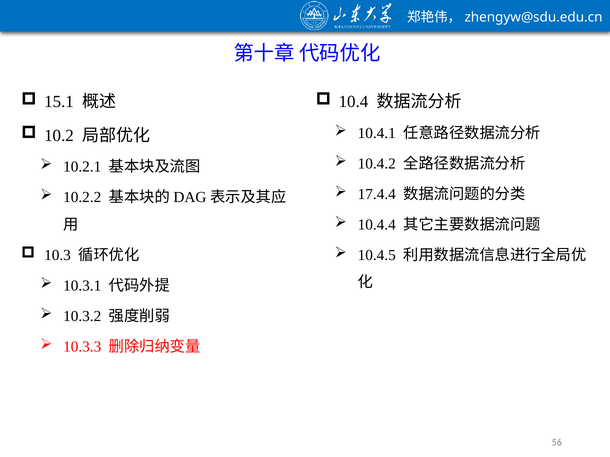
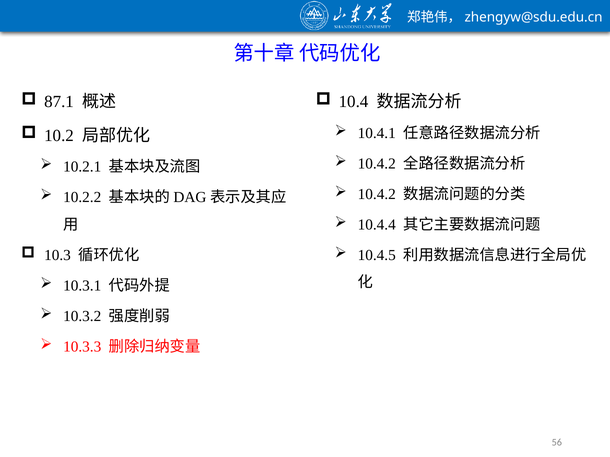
15.1: 15.1 -> 87.1 (59, 102)
17.4.4: 17.4.4 -> 10.4.2 (377, 194)
